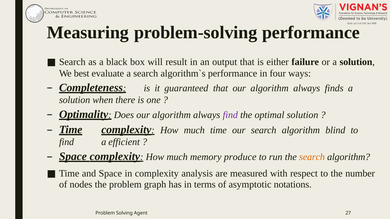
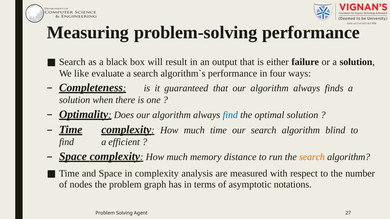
best: best -> like (82, 74)
find colour: purple -> blue (230, 115)
produce: produce -> distance (240, 157)
